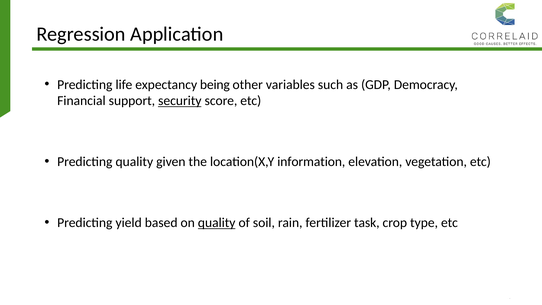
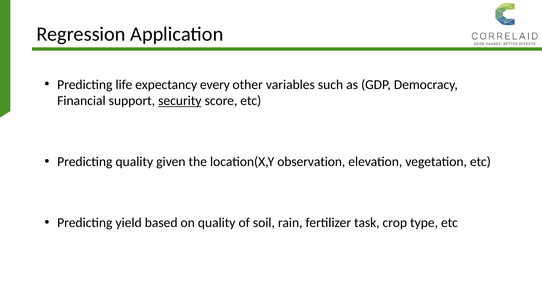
being: being -> every (215, 85)
information: information -> observation (311, 162)
quality underline: present -> none (217, 223)
